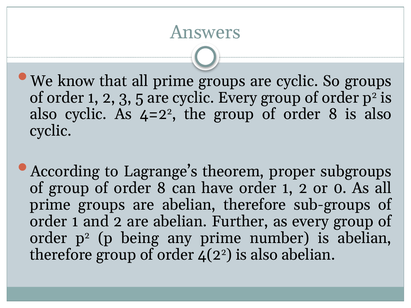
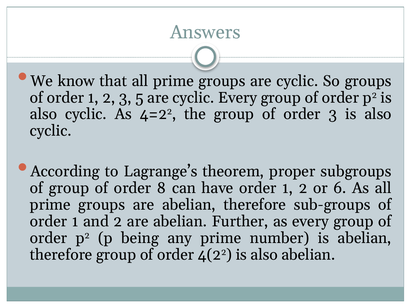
8: 8 -> 3 (333, 114)
0: 0 -> 6 (340, 188)
